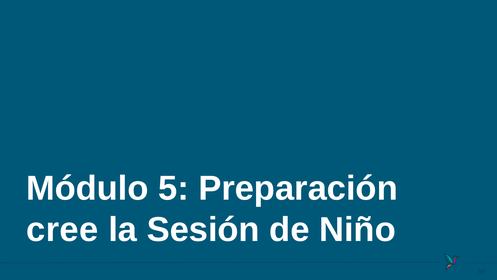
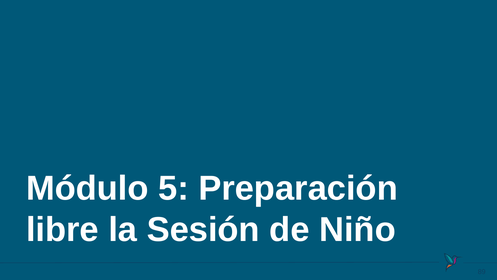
cree: cree -> libre (62, 230)
